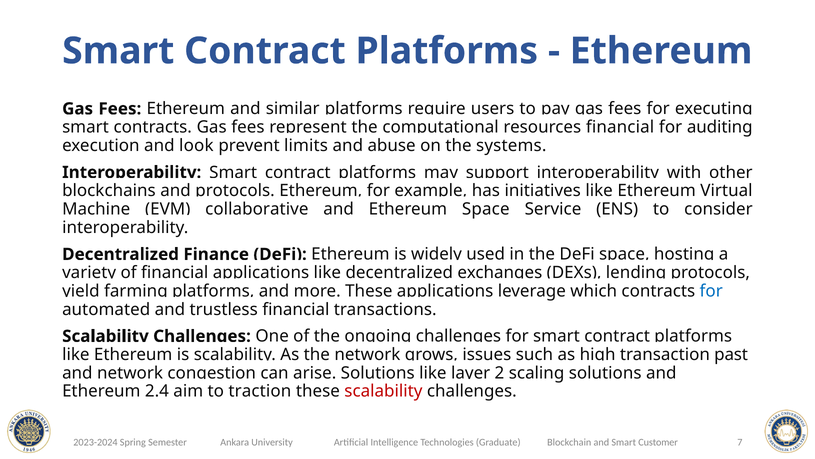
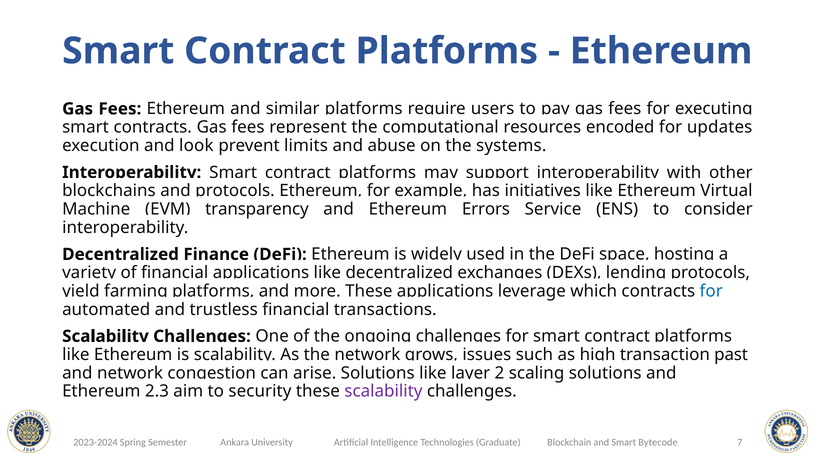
financial: financial -> encoded (620, 127)
auditing: auditing -> updates (720, 127)
collaborative: collaborative -> transparency (257, 209)
Ethereum Space: Space -> Errors (486, 209)
2.4: 2.4 -> 2.3 (157, 391)
traction: traction -> security (260, 391)
scalability colour: red -> purple (383, 391)
Customer: Customer -> Bytecode (658, 442)
